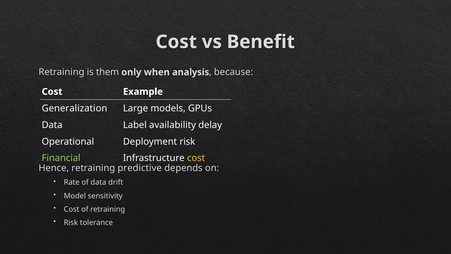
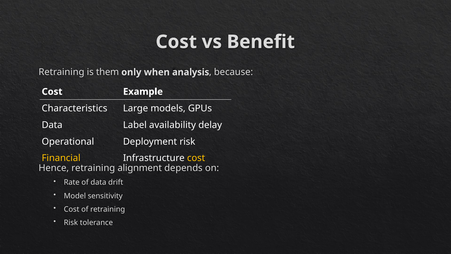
Generalization: Generalization -> Characteristics (75, 108)
Financial colour: light green -> yellow (61, 158)
predictive: predictive -> alignment (140, 168)
